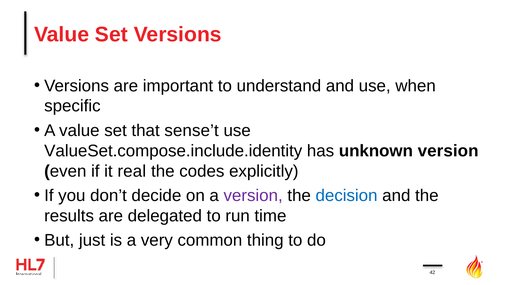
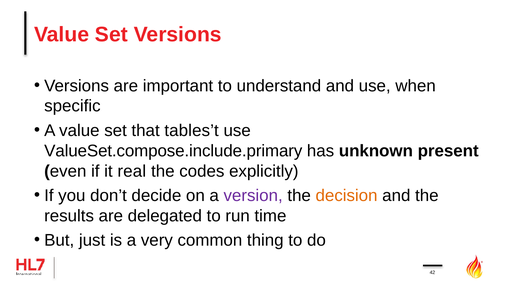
sense’t: sense’t -> tables’t (192, 131)
ValueSet.compose.include.identity: ValueSet.compose.include.identity -> ValueSet.compose.include.primary (173, 151)
unknown version: version -> present (448, 151)
decision colour: blue -> orange (347, 196)
